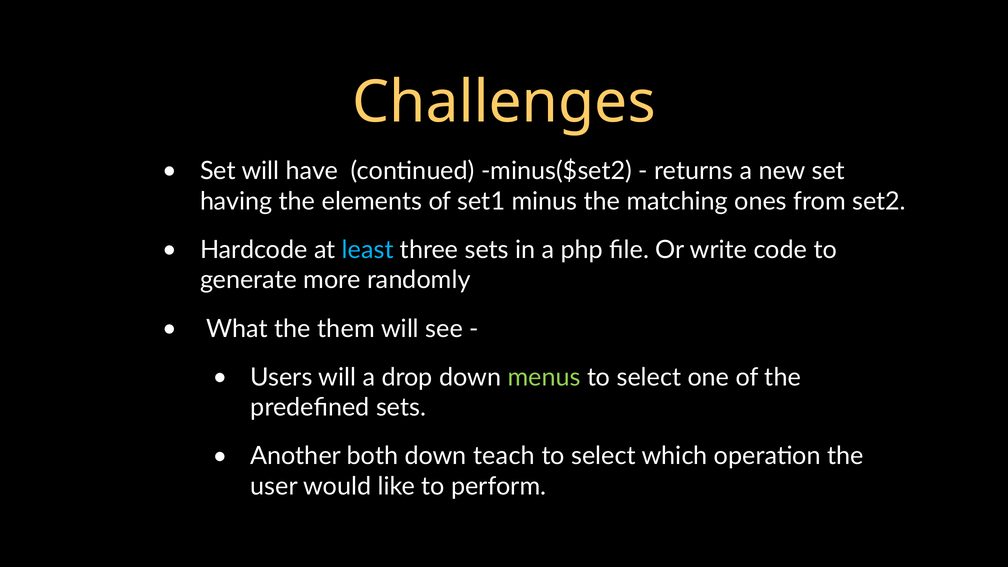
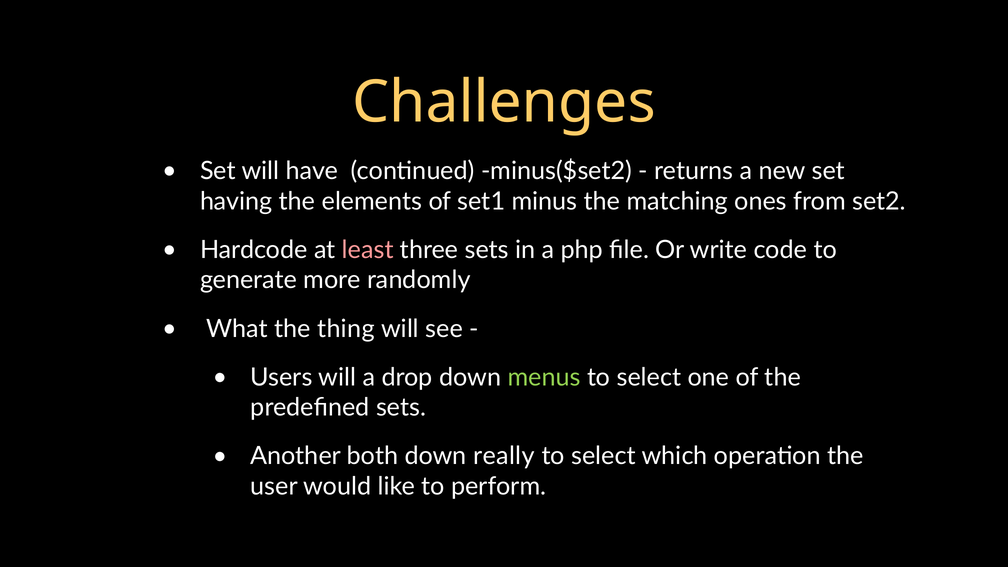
least colour: light blue -> pink (368, 250)
them: them -> thing (346, 329)
teach: teach -> really (504, 456)
